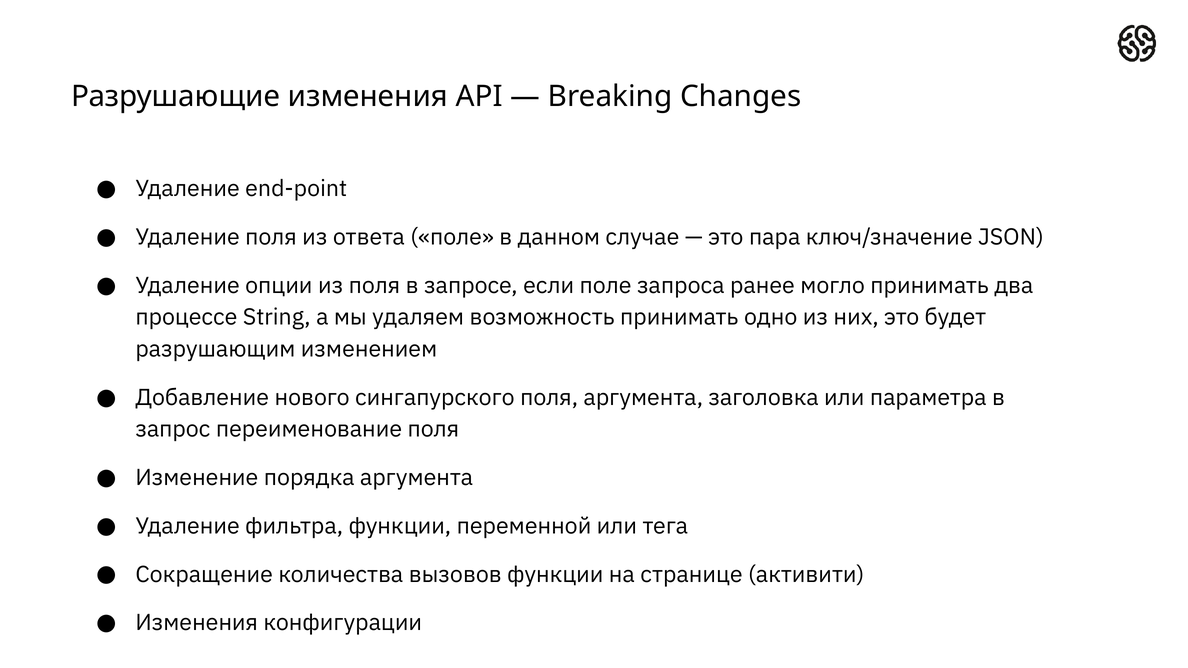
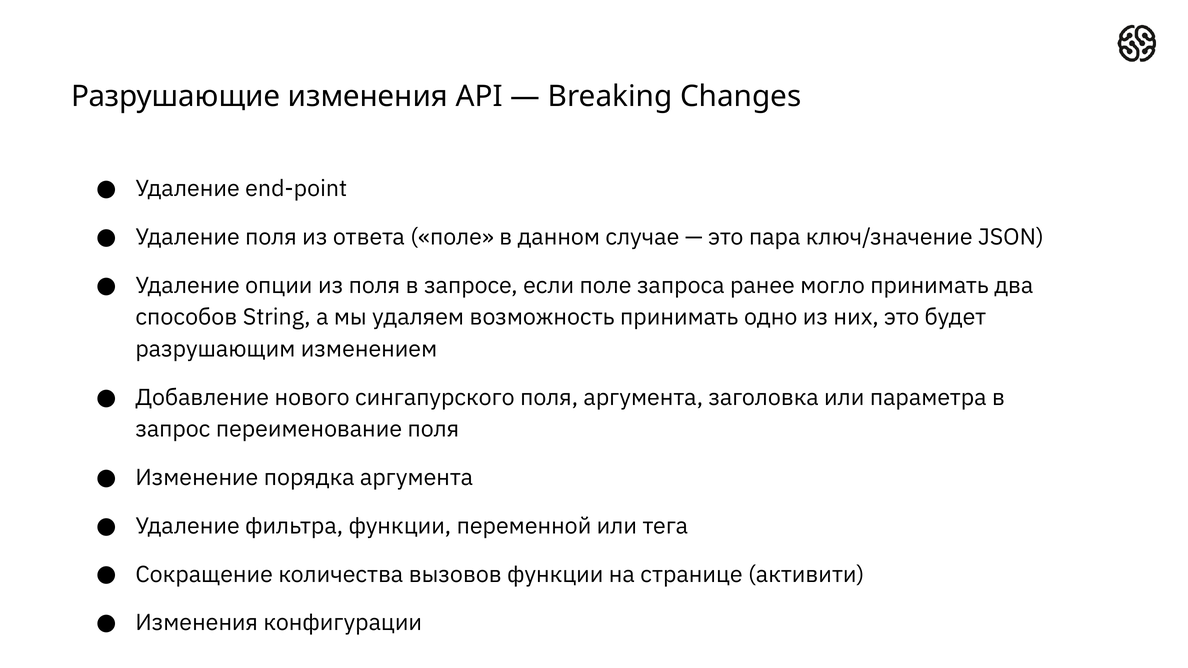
процессе: процессе -> способов (186, 317)
